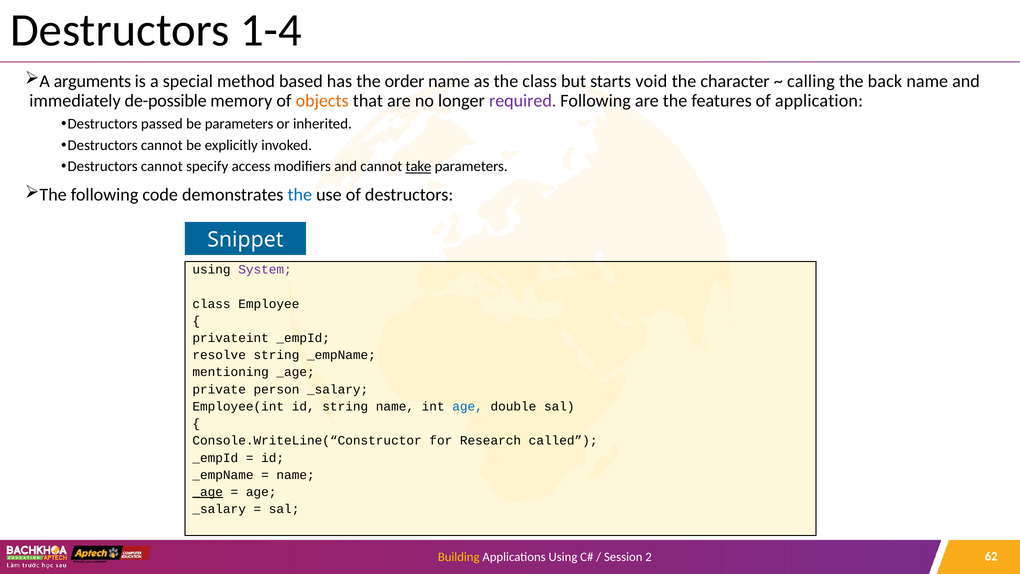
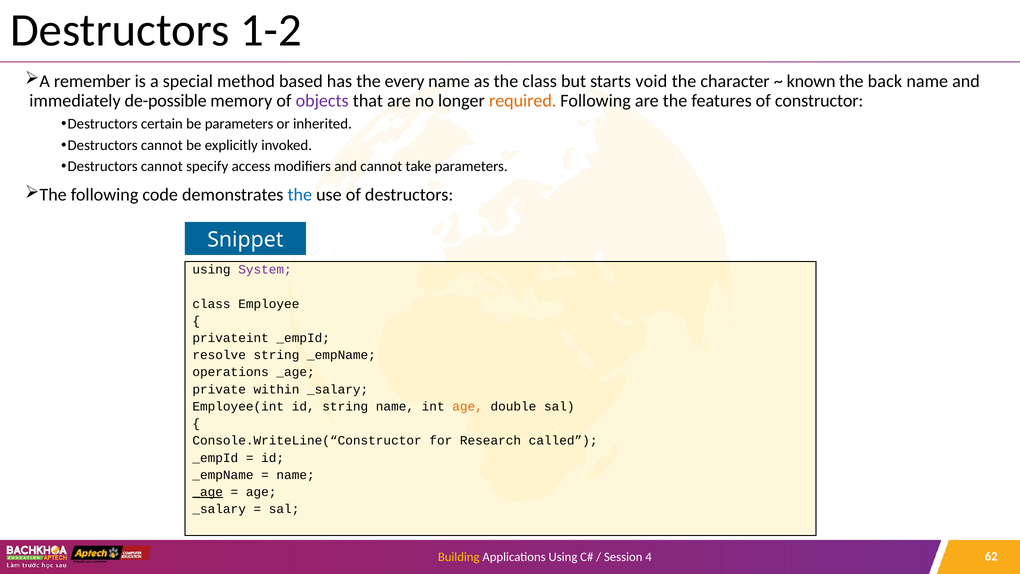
1-4: 1-4 -> 1-2 (271, 30)
arguments: arguments -> remember (92, 81)
order: order -> every (405, 81)
calling: calling -> known (811, 81)
objects colour: orange -> purple (322, 101)
required colour: purple -> orange (523, 101)
application: application -> constructor (819, 101)
passed: passed -> certain (162, 124)
take underline: present -> none (418, 166)
mentioning: mentioning -> operations (231, 372)
person: person -> within (276, 389)
age colour: blue -> orange (468, 406)
2: 2 -> 4 (649, 557)
